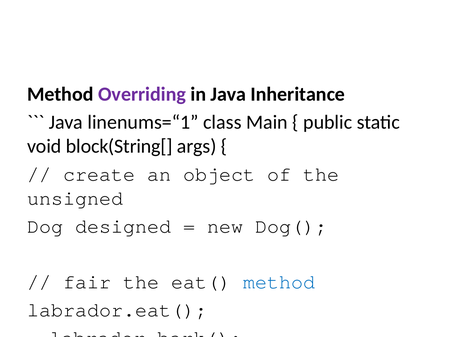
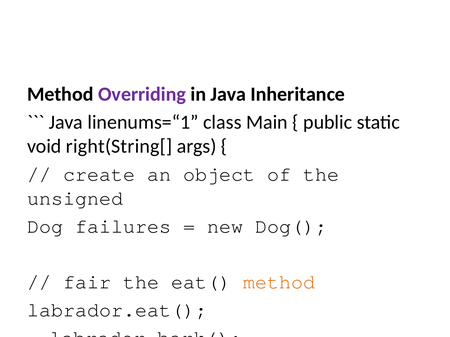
block(String[: block(String[ -> right(String[ (119, 146)
designed: designed -> failures (123, 226)
method colour: blue -> orange (279, 282)
